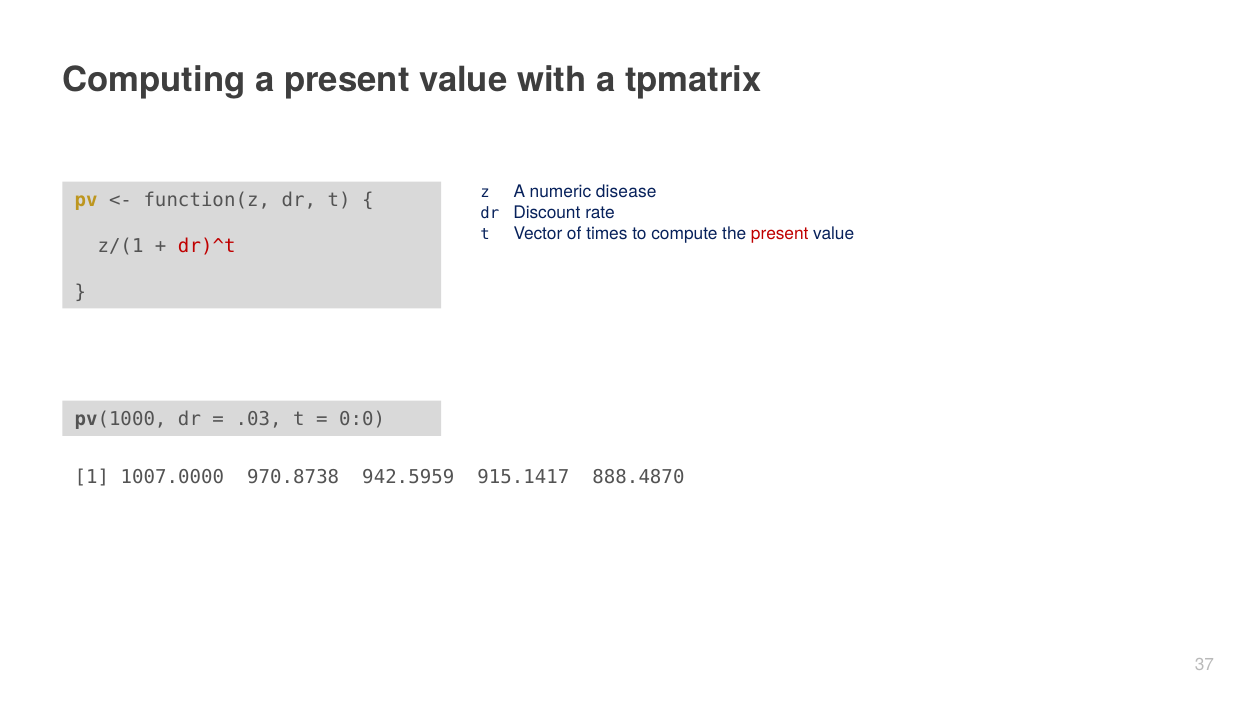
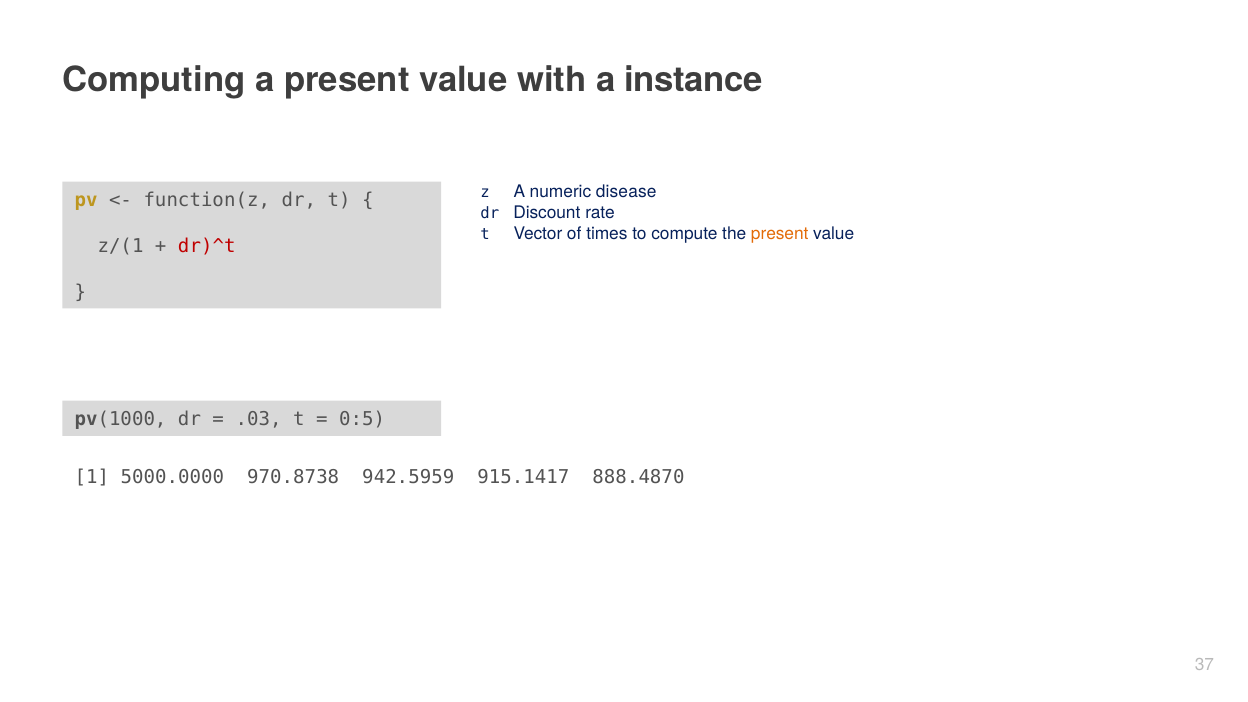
tpmatrix: tpmatrix -> instance (694, 80)
present colour: red -> orange (780, 234)
0:0: 0:0 -> 0:5 (362, 420)
1007.0000: 1007.0000 -> 5000.0000 (172, 477)
